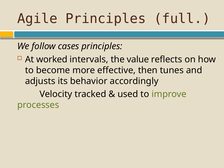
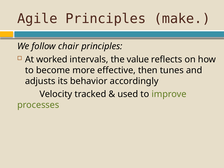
full: full -> make (182, 19)
cases: cases -> chair (68, 46)
